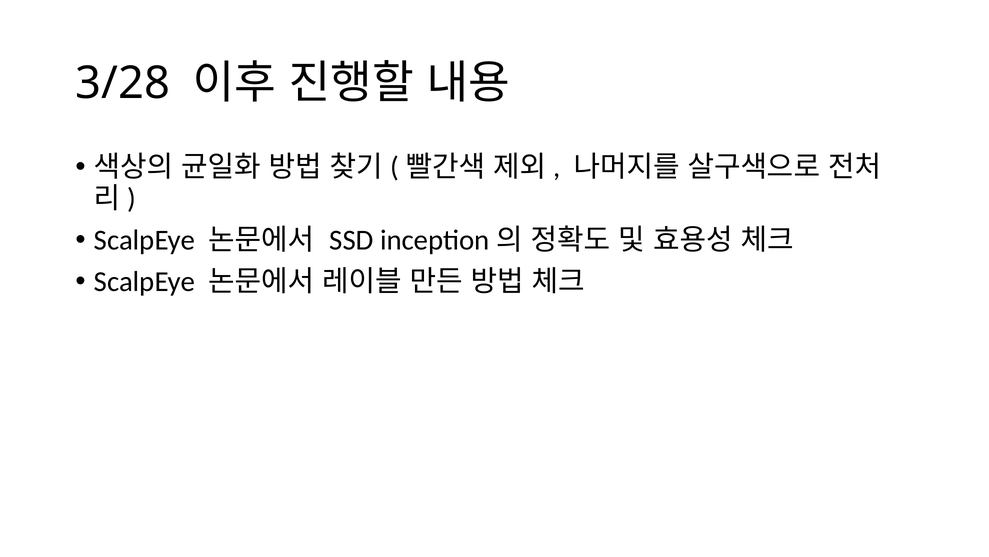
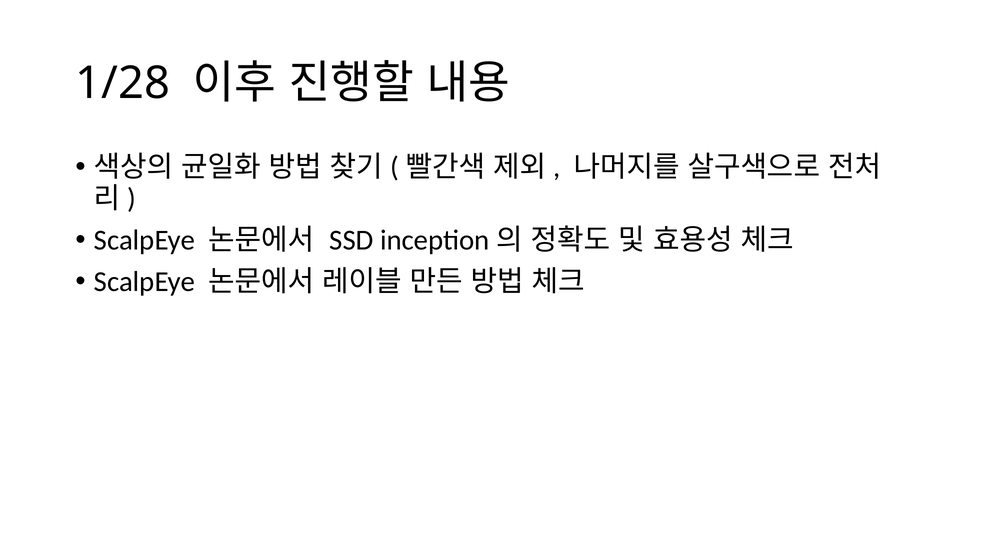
3/28: 3/28 -> 1/28 (123, 83)
